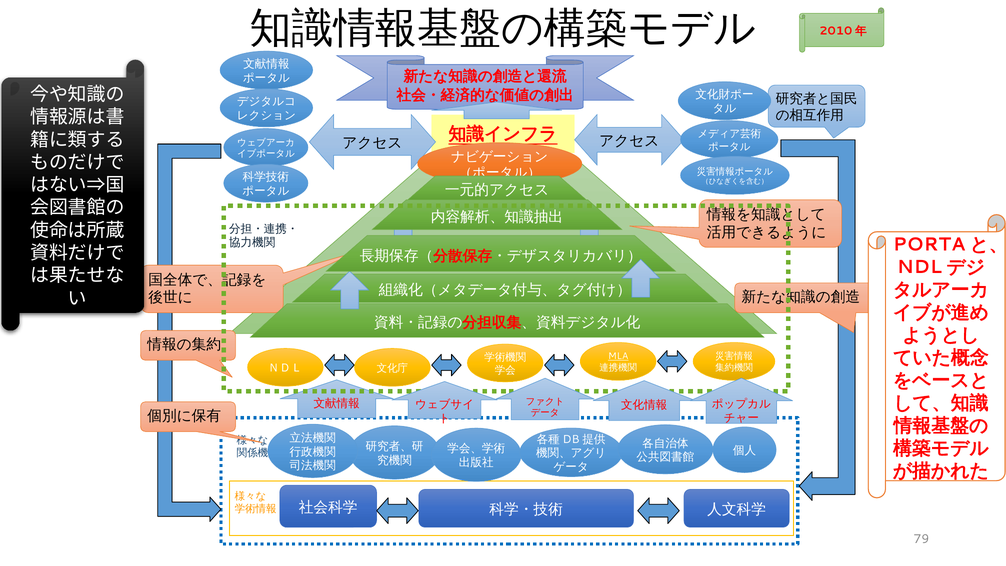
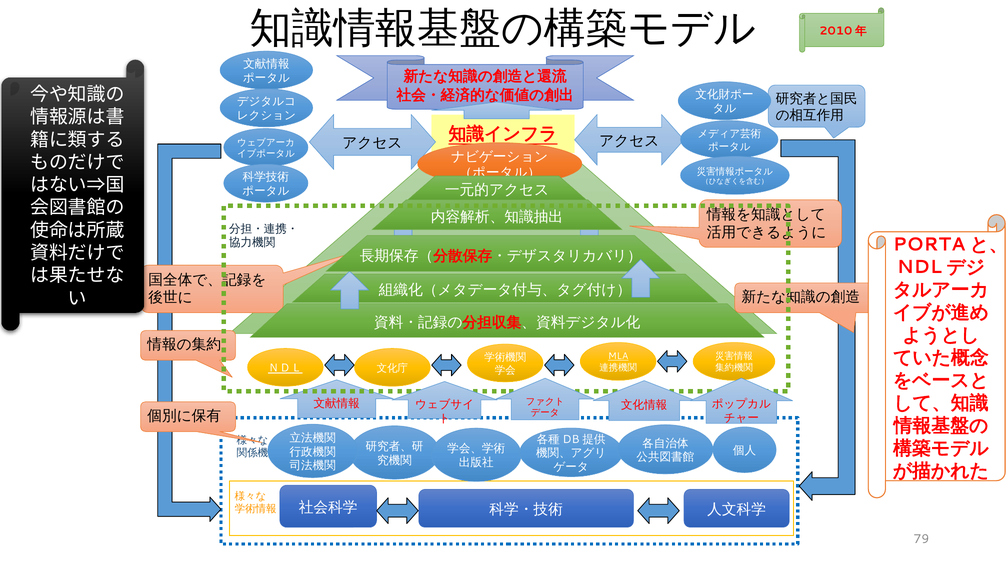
ＮＤＬ underline: none -> present (285, 368)
